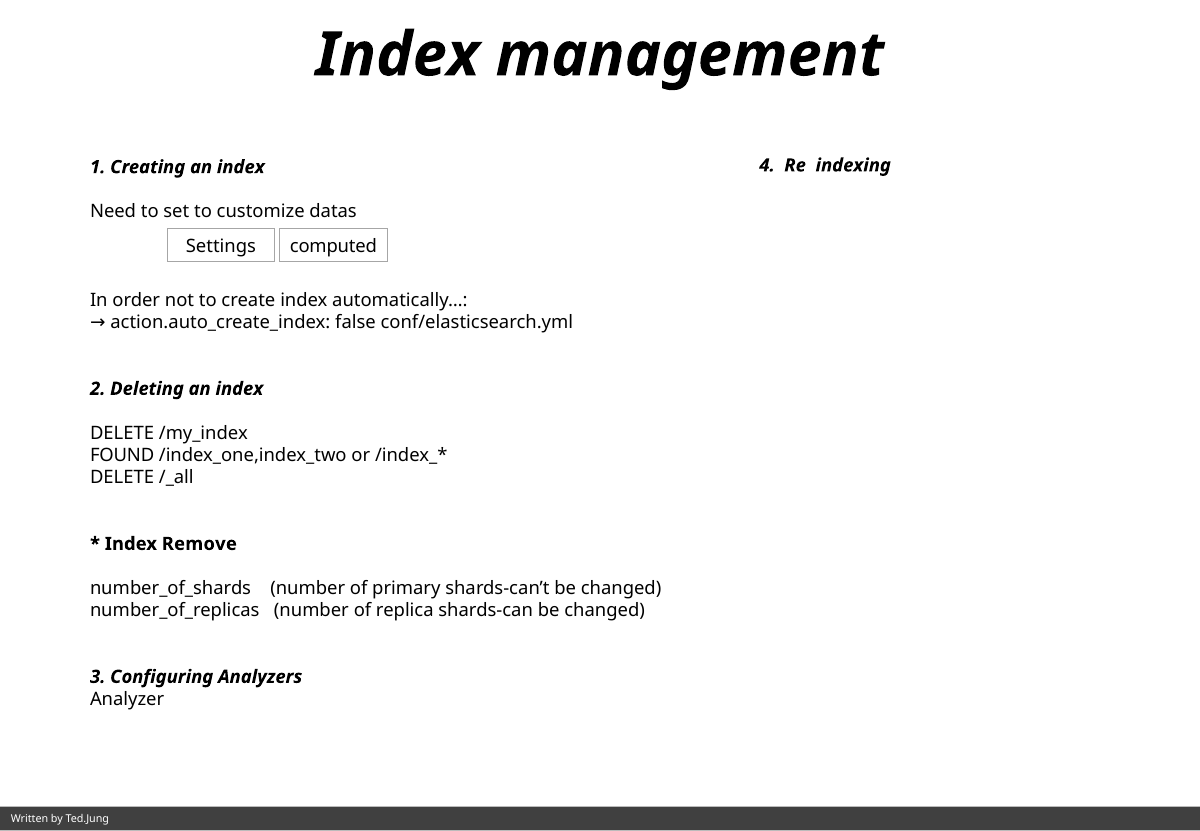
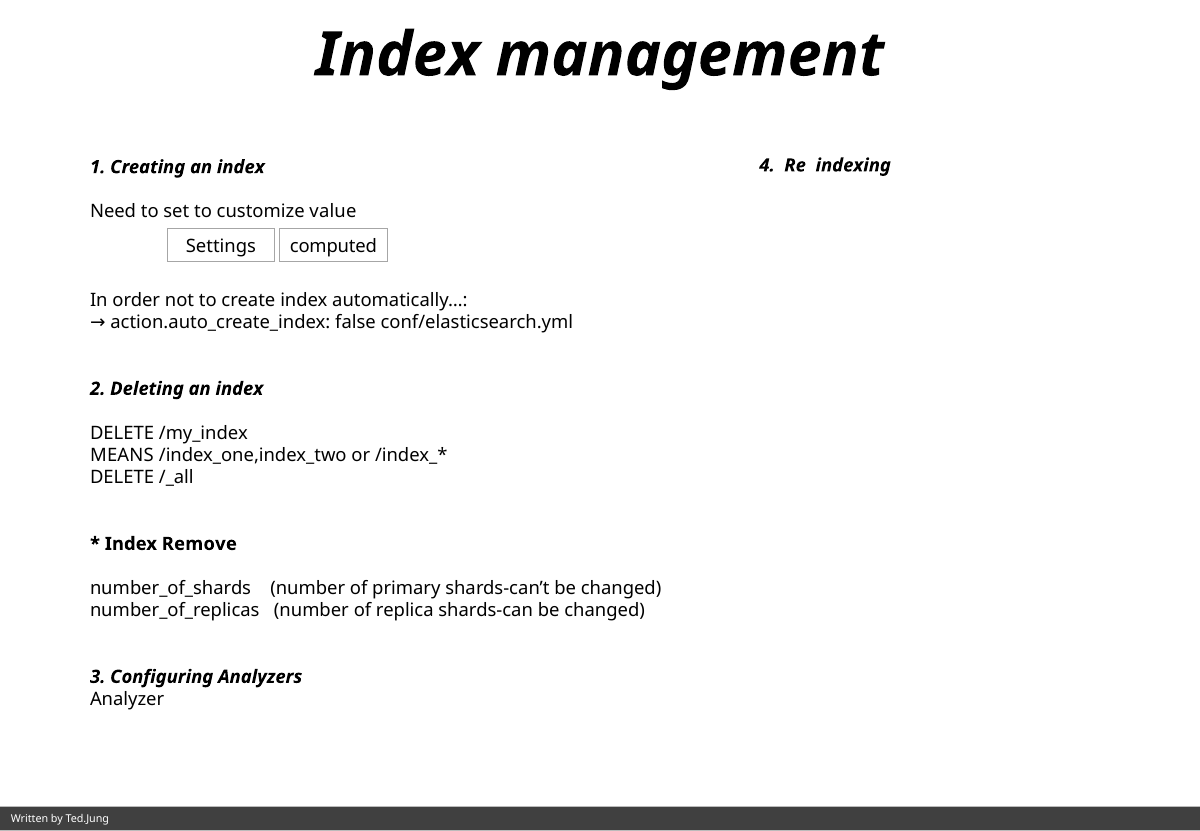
datas: datas -> value (333, 211)
FOUND: FOUND -> MEANS (122, 455)
